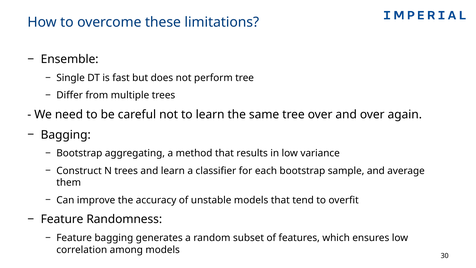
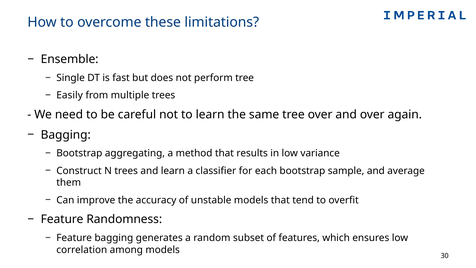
Differ: Differ -> Easily (70, 95)
